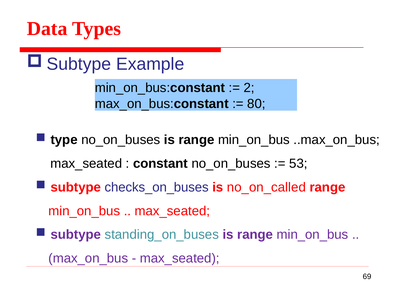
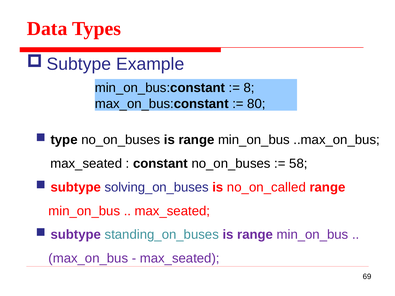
2: 2 -> 8 (249, 88)
53: 53 -> 58 (298, 164)
checks_on_buses: checks_on_buses -> solving_on_buses (157, 187)
